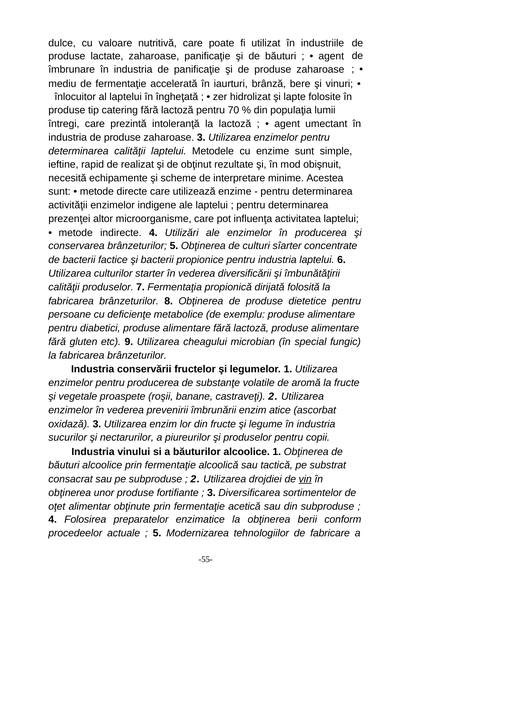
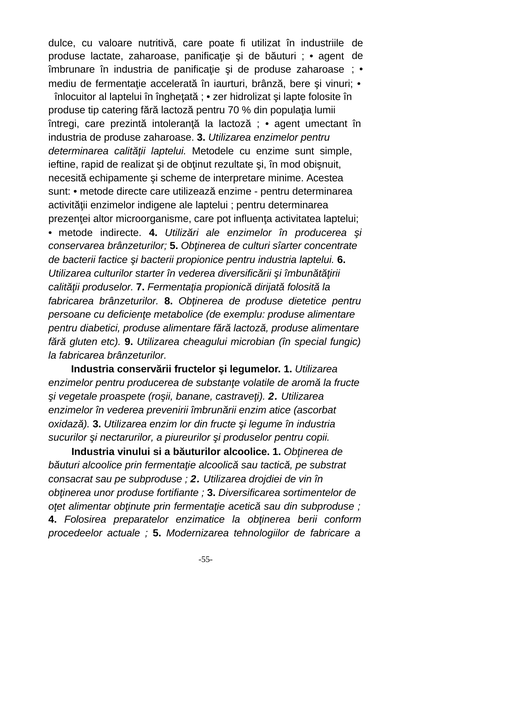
vin underline: present -> none (305, 480)
